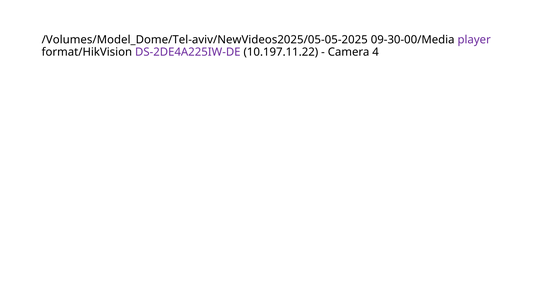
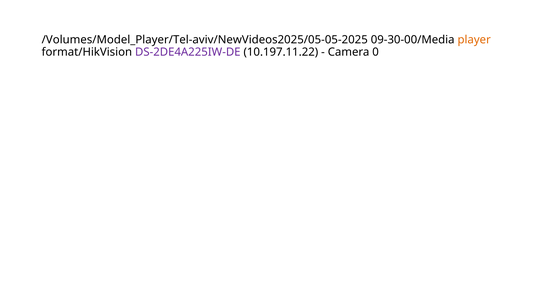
/Volumes/Model_Dome/Tel-aviv/NewVideos2025/05-05-2025: /Volumes/Model_Dome/Tel-aviv/NewVideos2025/05-05-2025 -> /Volumes/Model_Player/Tel-aviv/NewVideos2025/05-05-2025 (205, 40)
player colour: purple -> orange (474, 40)
4: 4 -> 0 (376, 52)
